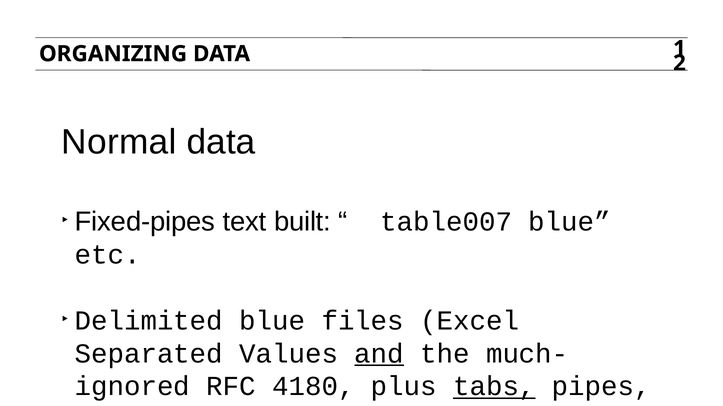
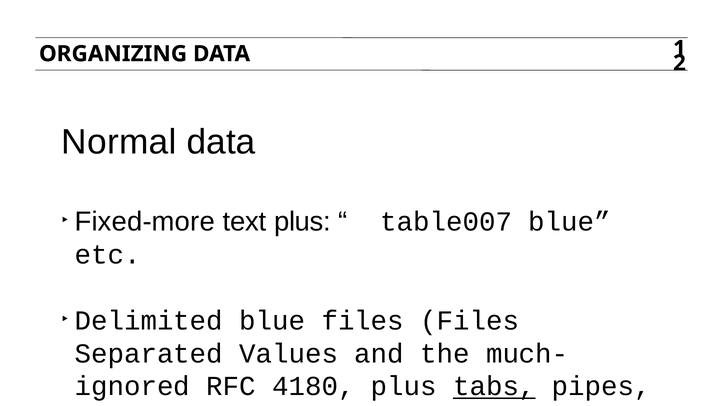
Fixed-pipes: Fixed-pipes -> Fixed-more (145, 222)
text built: built -> plus (302, 222)
files Excel: Excel -> Files (470, 320)
and underline: present -> none (379, 353)
